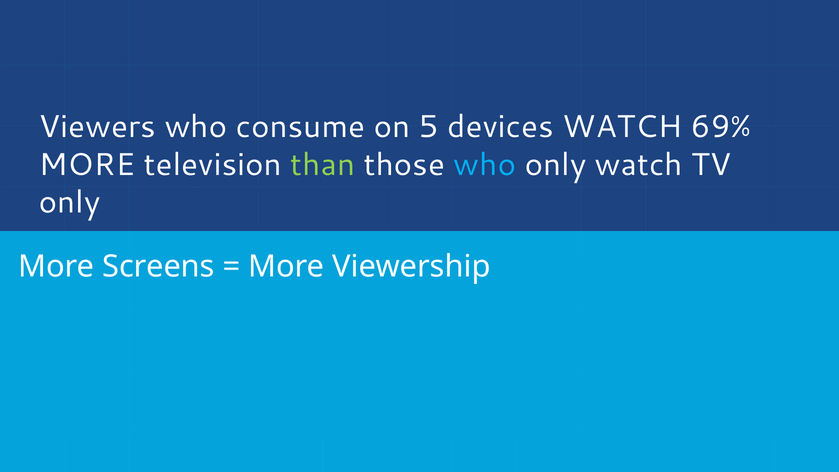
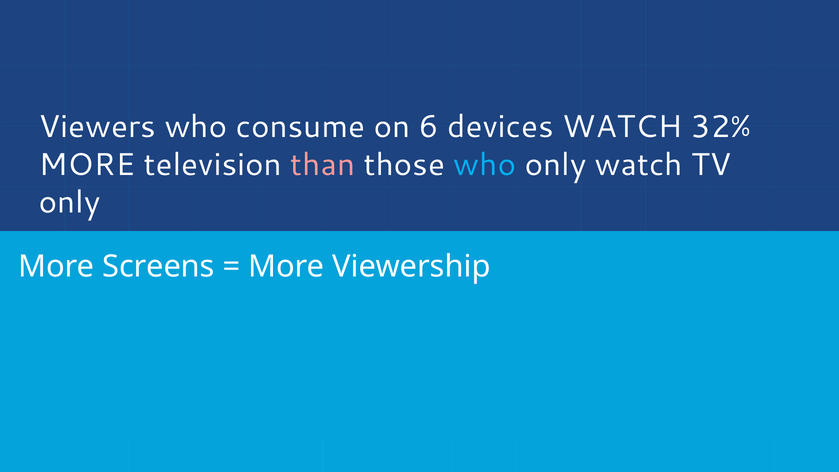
5: 5 -> 6 (429, 127)
69%: 69% -> 32% (721, 127)
than colour: light green -> pink (323, 165)
